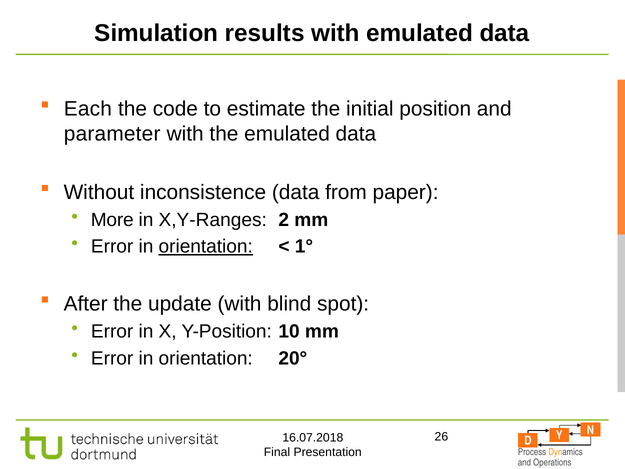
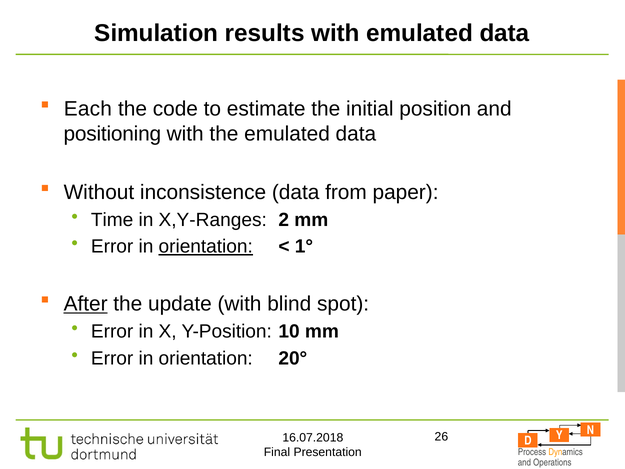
parameter: parameter -> positioning (112, 134)
More: More -> Time (112, 220)
After underline: none -> present (86, 304)
